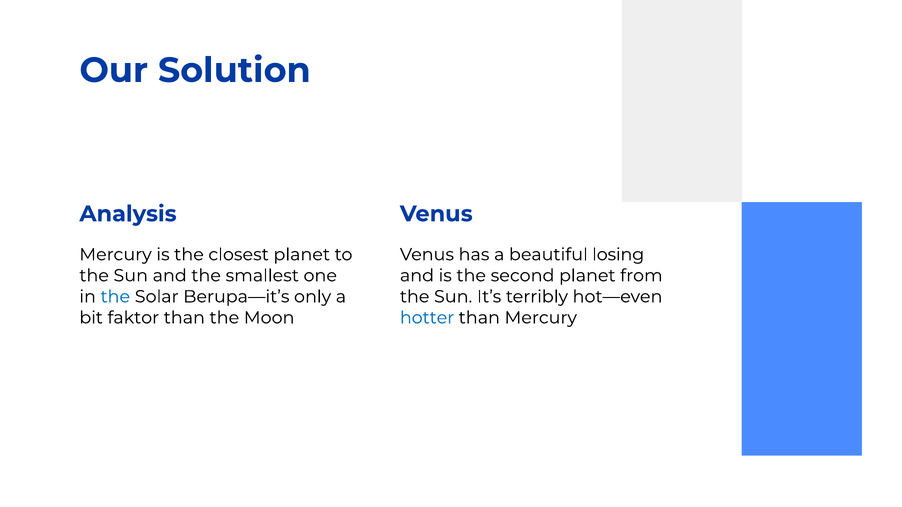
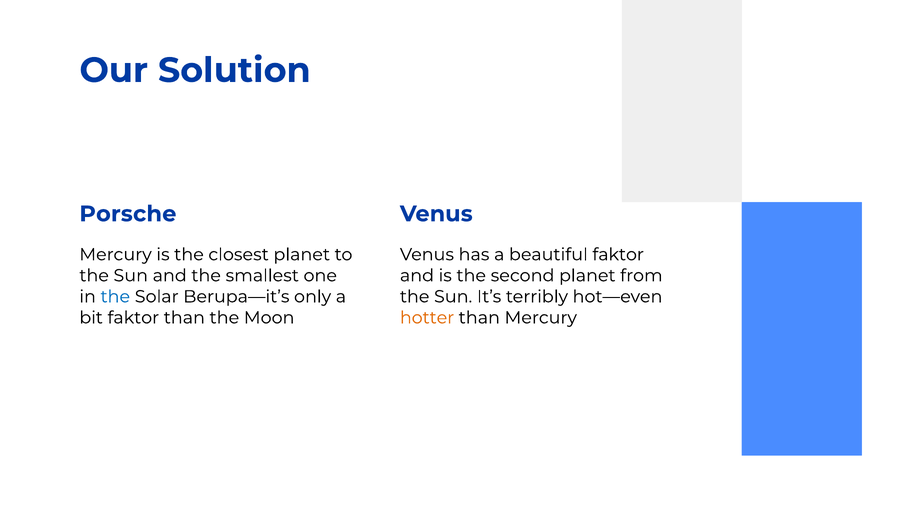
Analysis: Analysis -> Porsche (128, 214)
beautiful losing: losing -> faktor (618, 255)
hotter colour: blue -> orange (427, 318)
